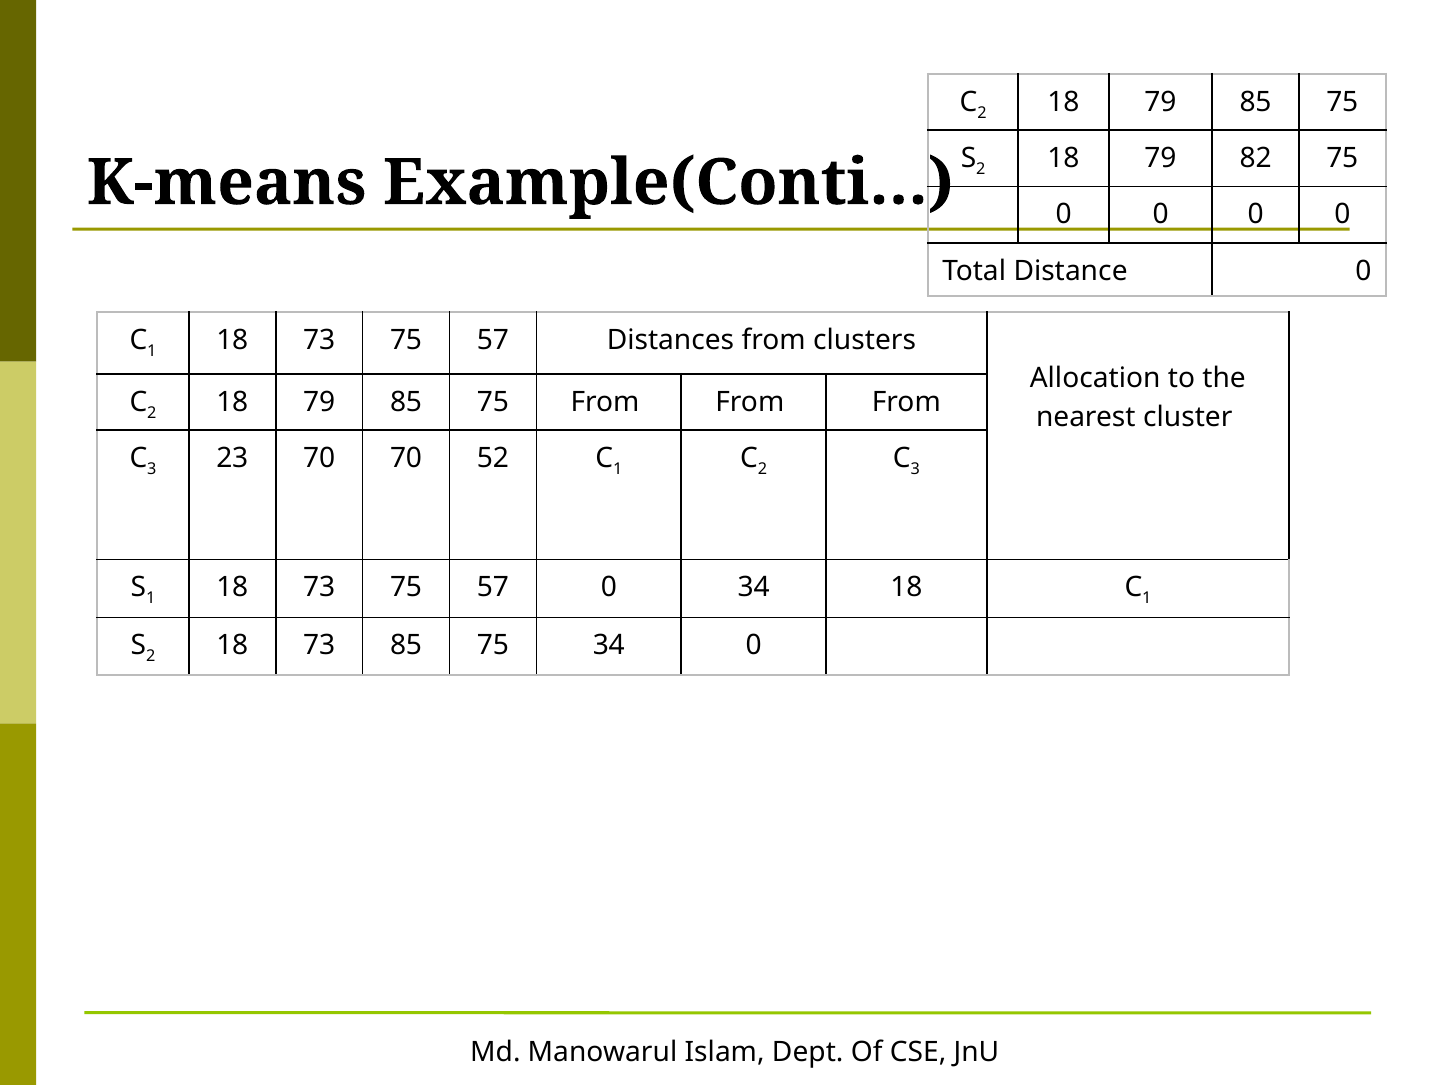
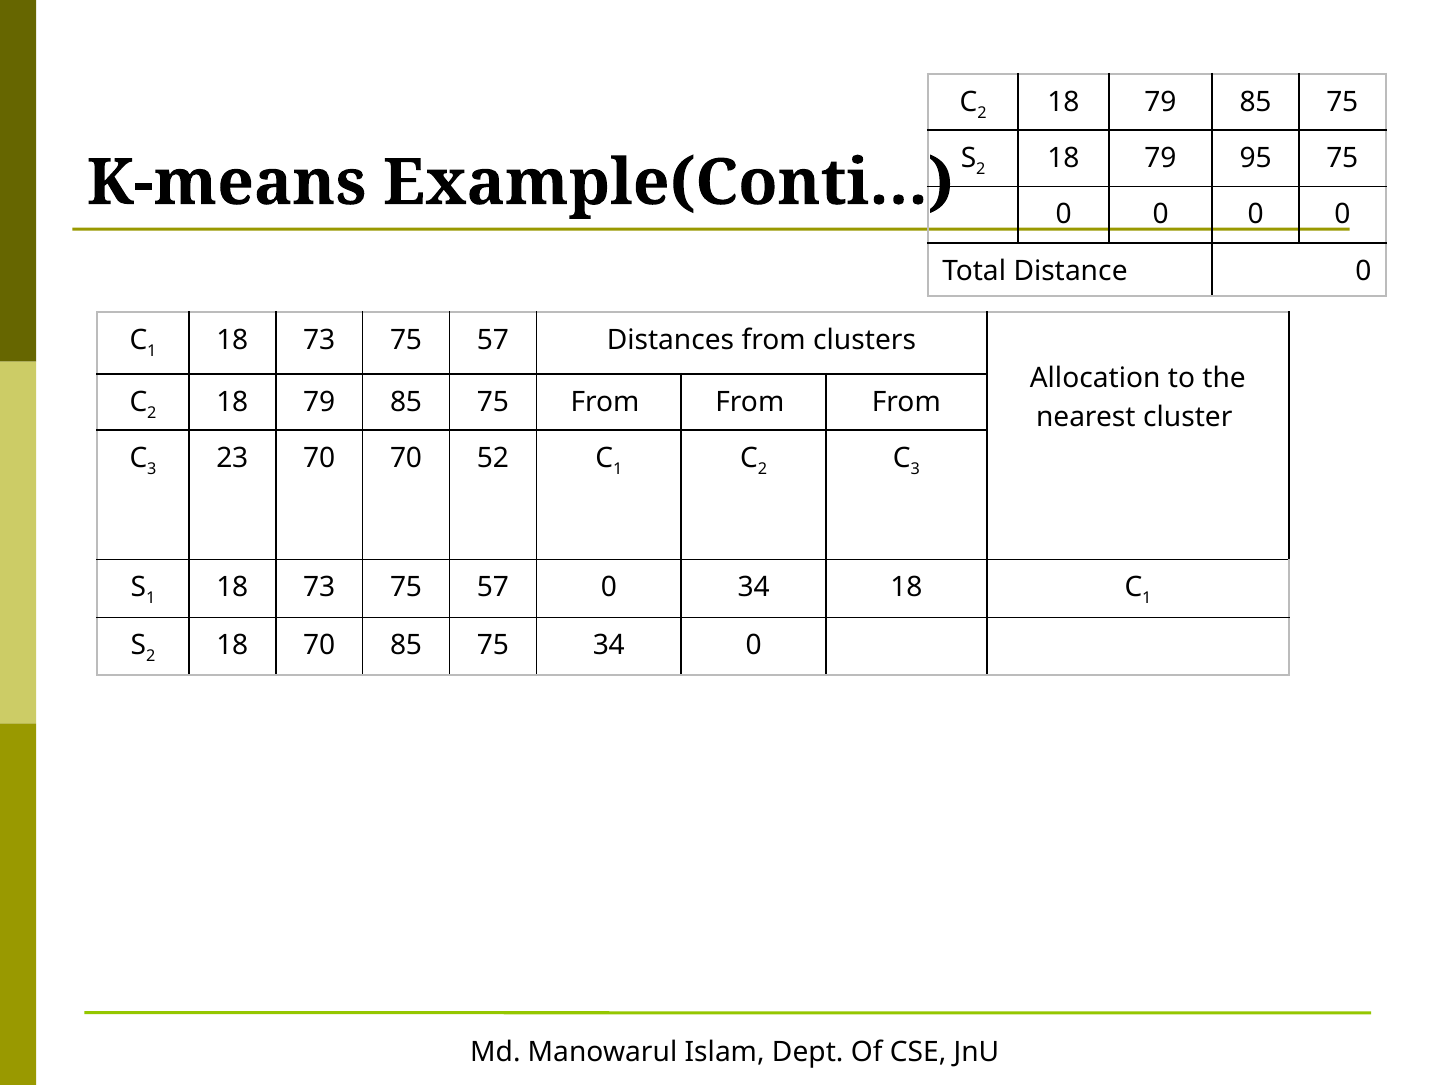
82: 82 -> 95 (1256, 158)
73: 73 -> 70 (319, 645)
